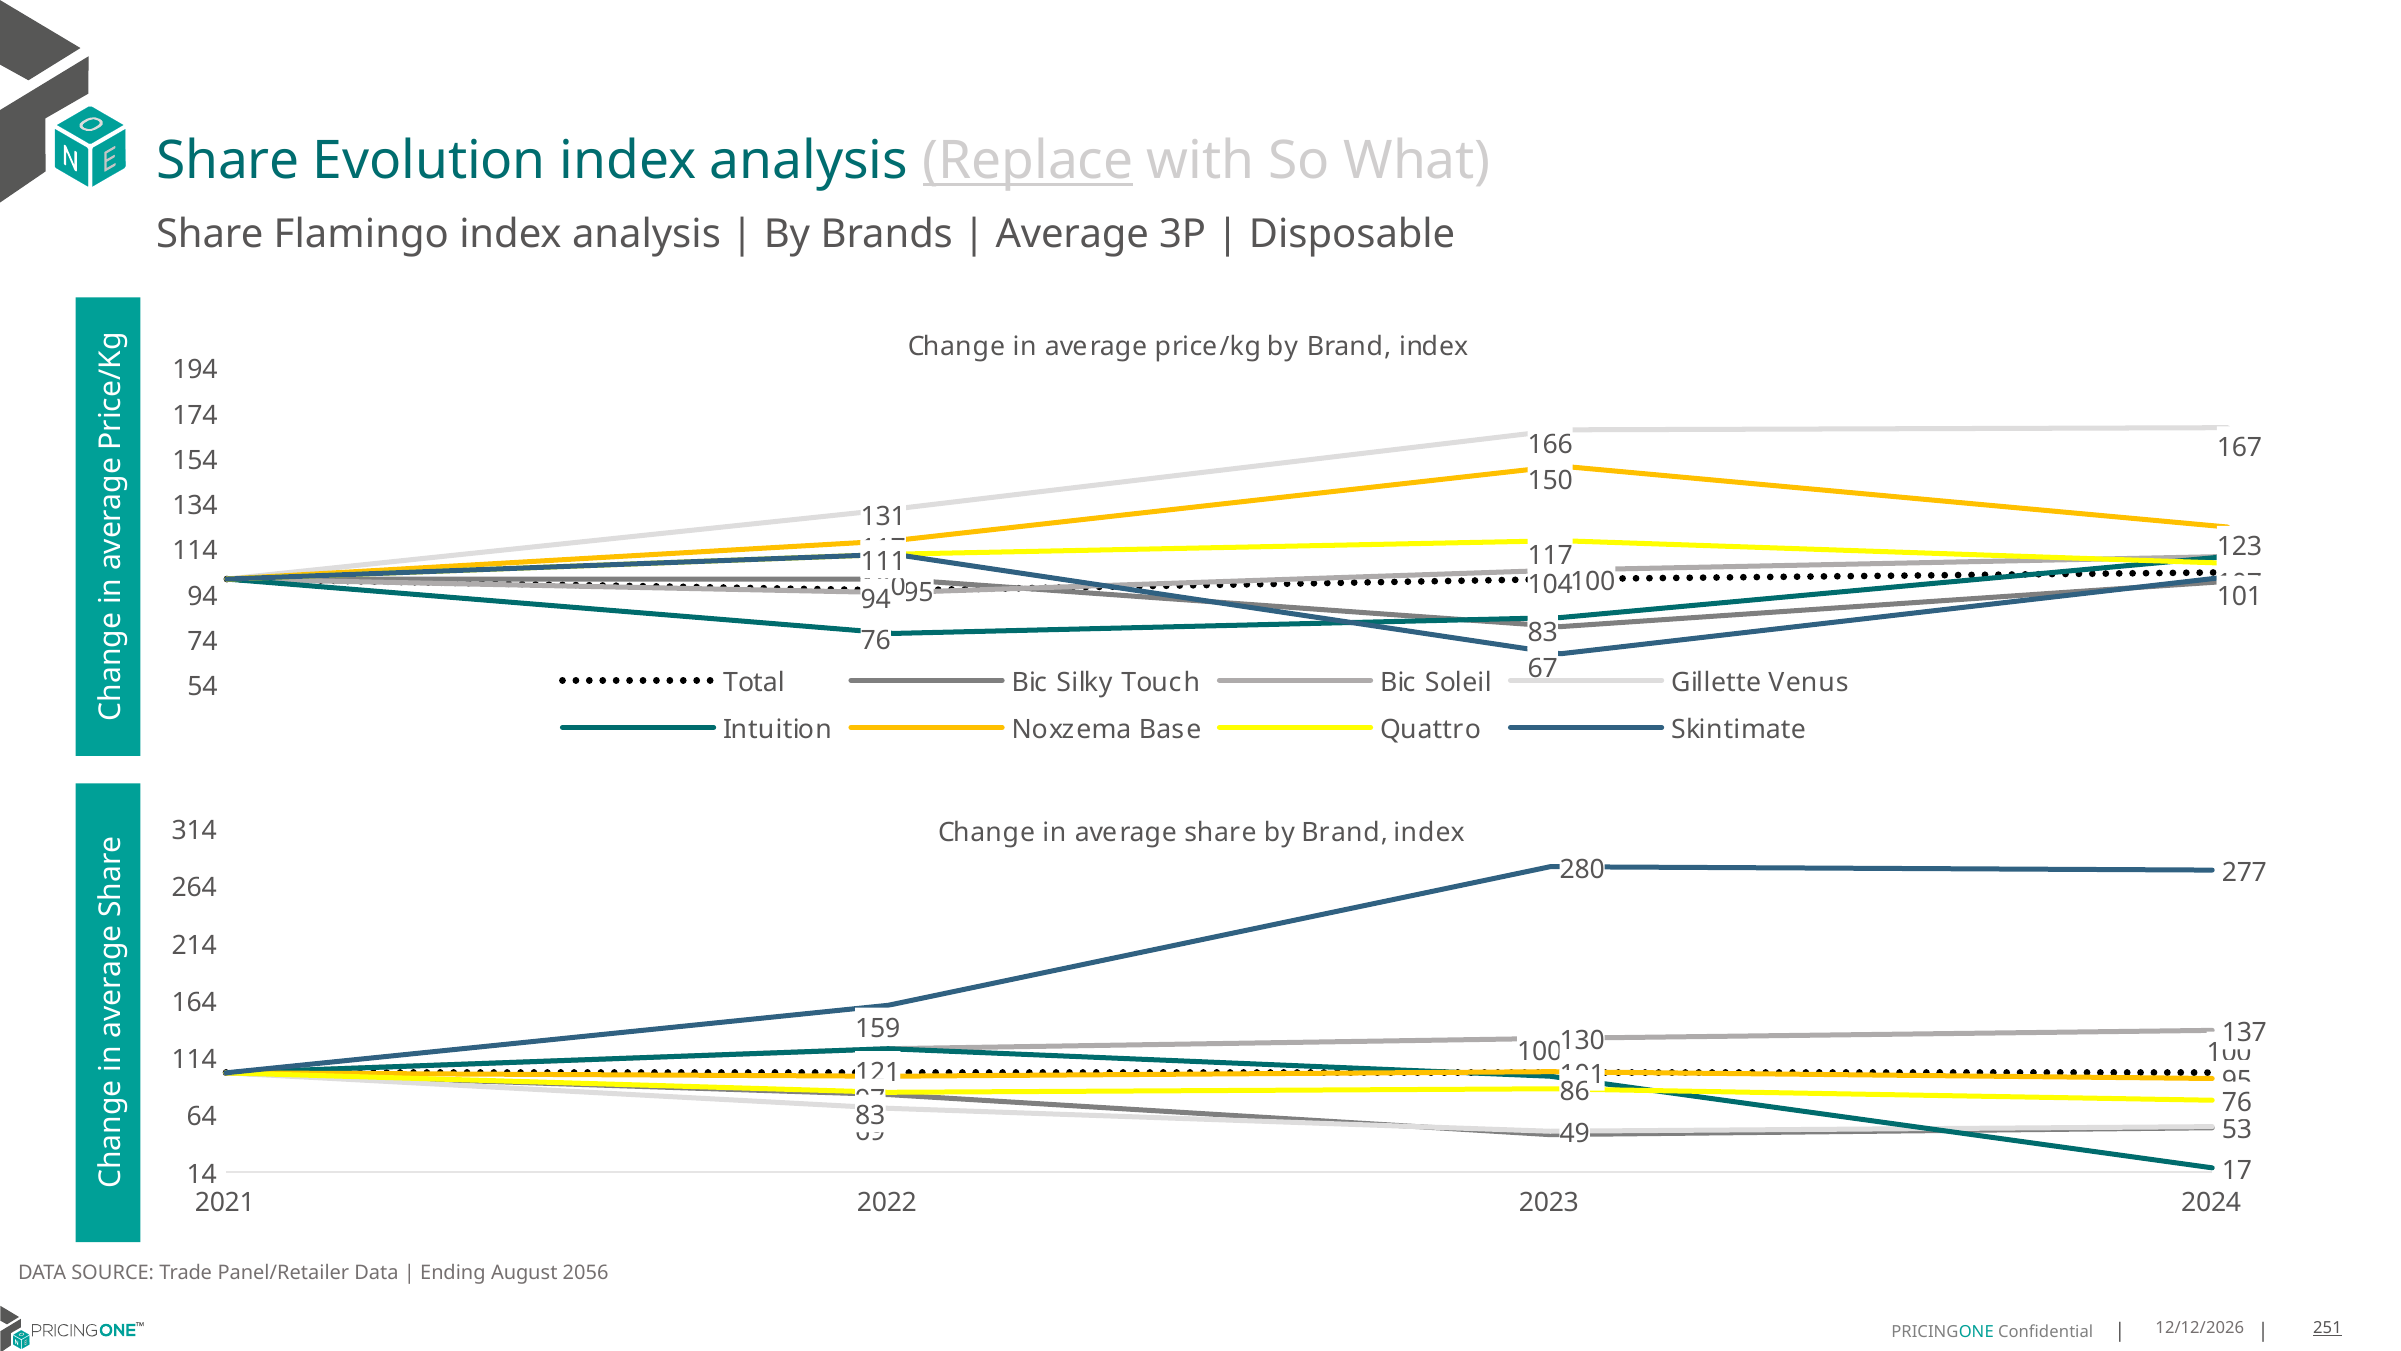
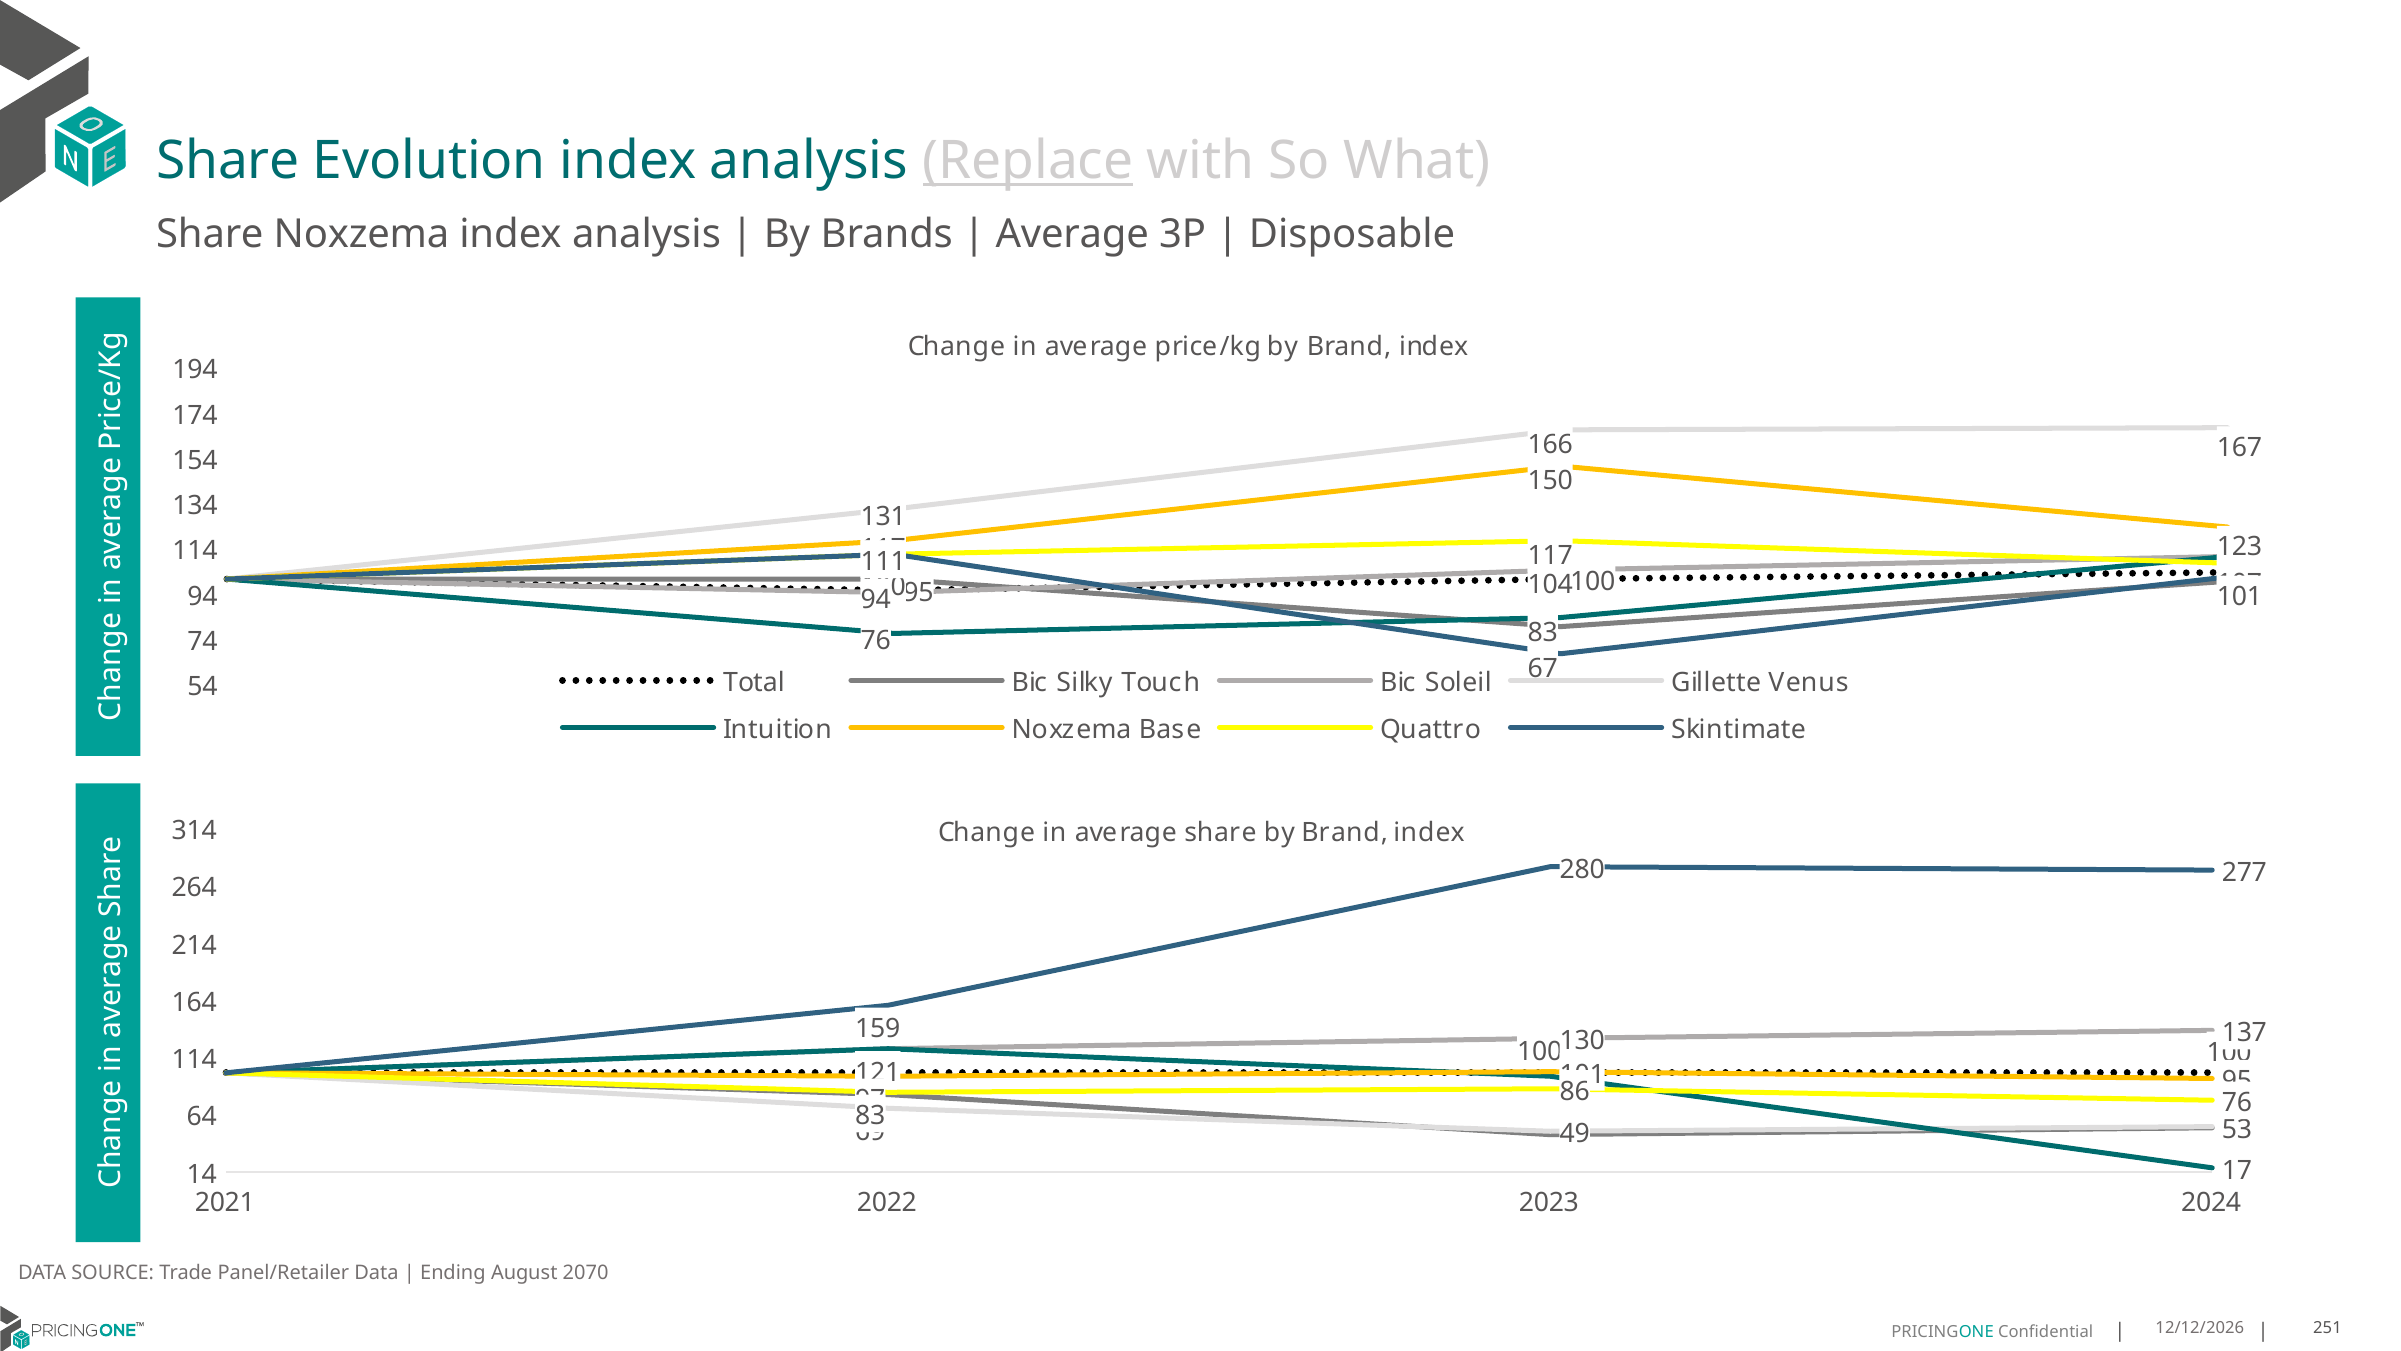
Share Flamingo: Flamingo -> Noxzema (361, 234)
2056: 2056 -> 2070 (586, 1272)
251 underline: present -> none (2327, 1328)
